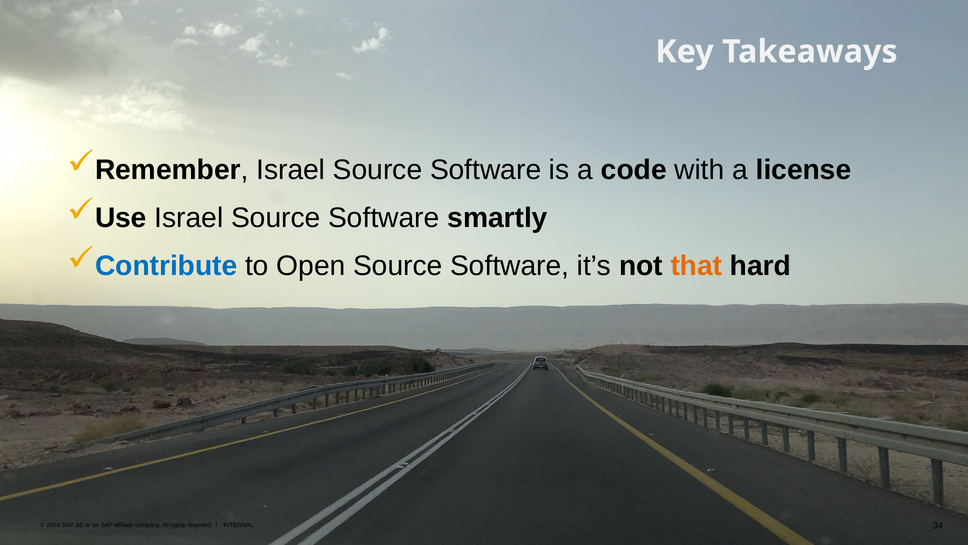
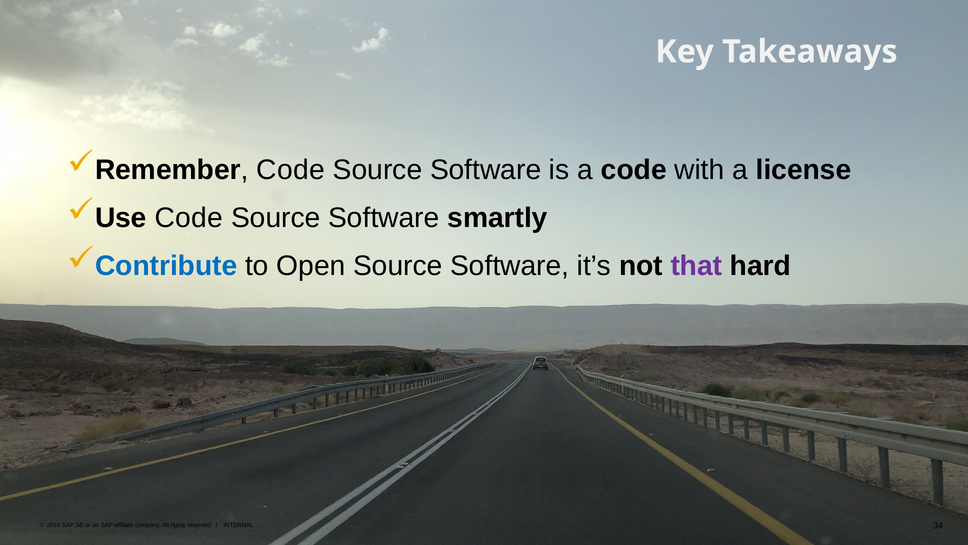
Remember Israel: Israel -> Code (291, 170)
Use Israel: Israel -> Code (189, 218)
that colour: orange -> purple (696, 266)
